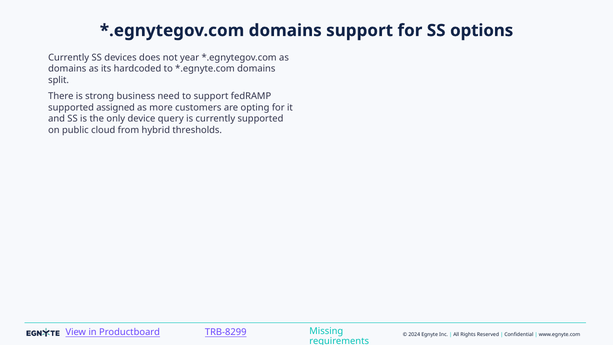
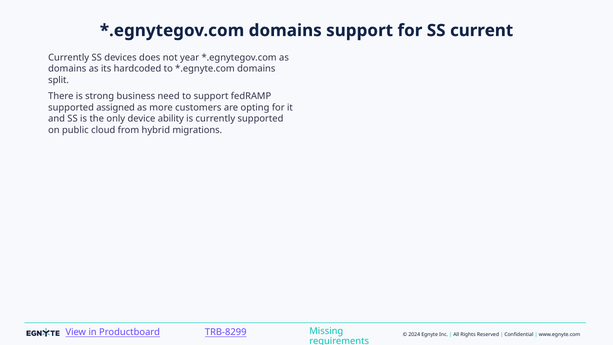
options: options -> current (482, 30)
query: query -> ability (171, 119)
thresholds: thresholds -> migrations (197, 130)
